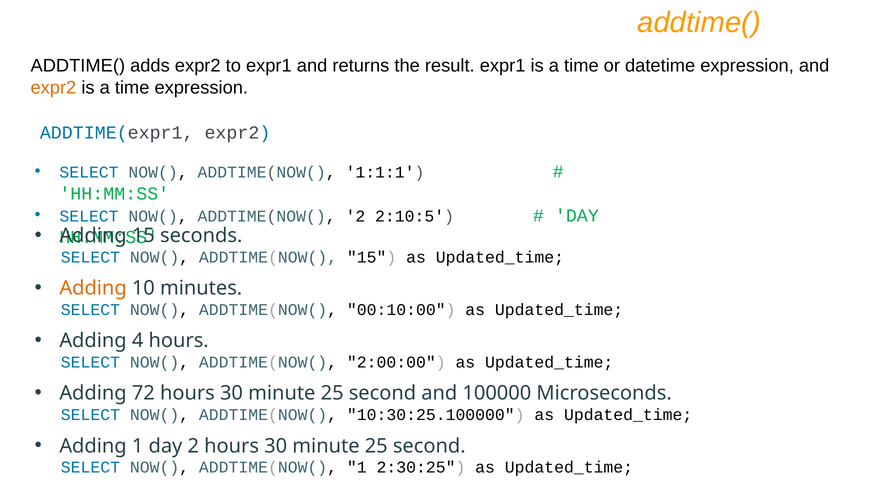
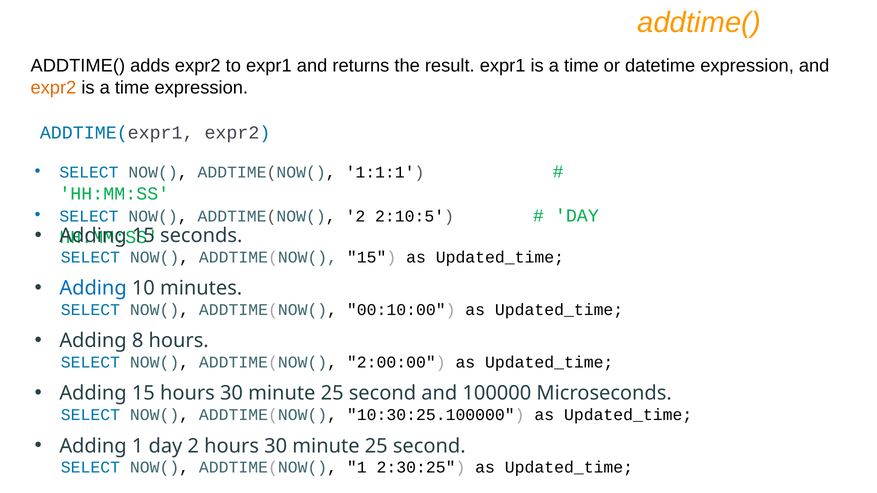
Adding colour: orange -> blue (93, 288)
4: 4 -> 8 (138, 341)
72: 72 -> 15 (143, 394)
